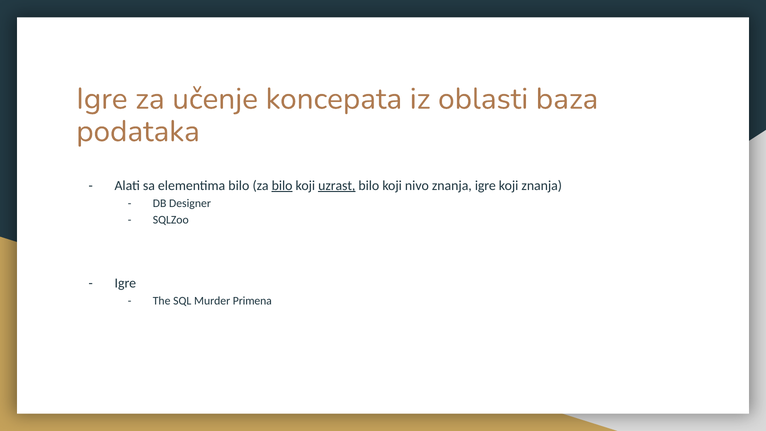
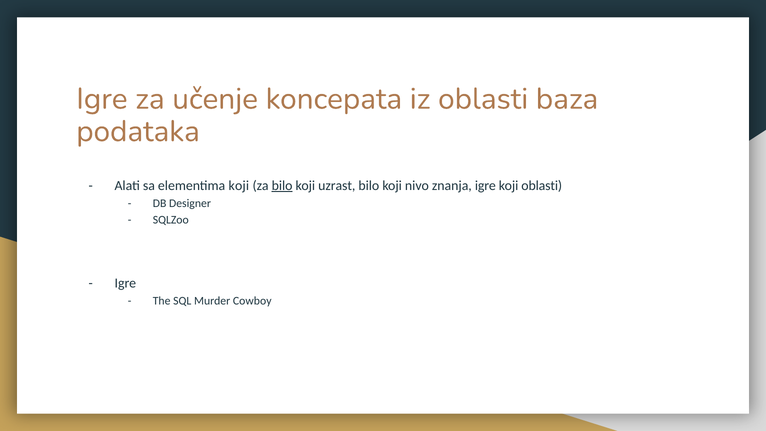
elementima bilo: bilo -> koji (239, 186)
uzrast underline: present -> none (337, 186)
koji znanja: znanja -> oblasti (542, 186)
Primena: Primena -> Cowboy (252, 301)
